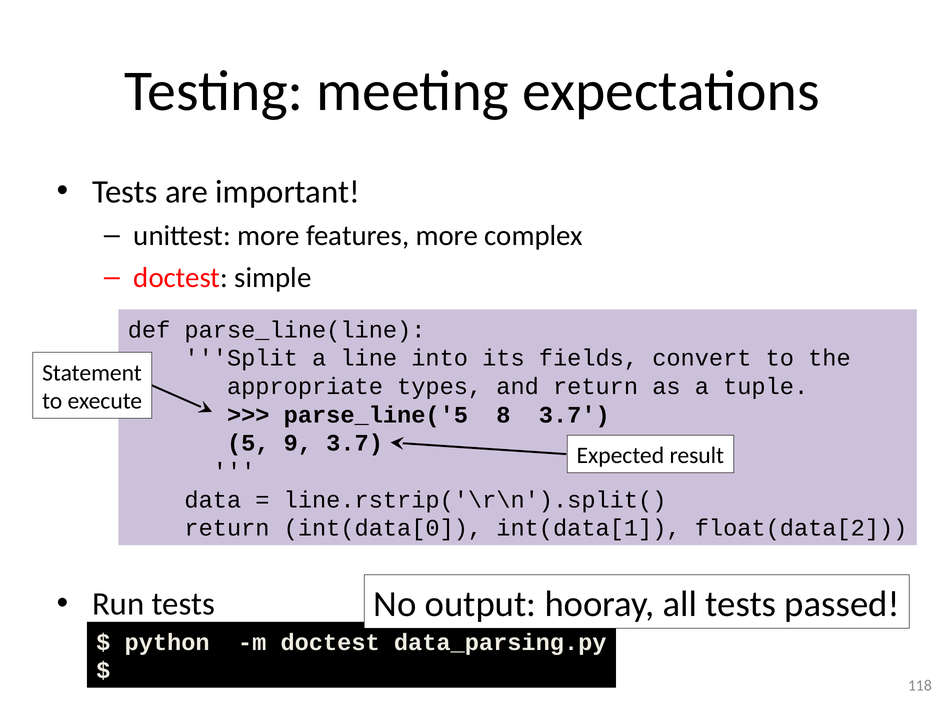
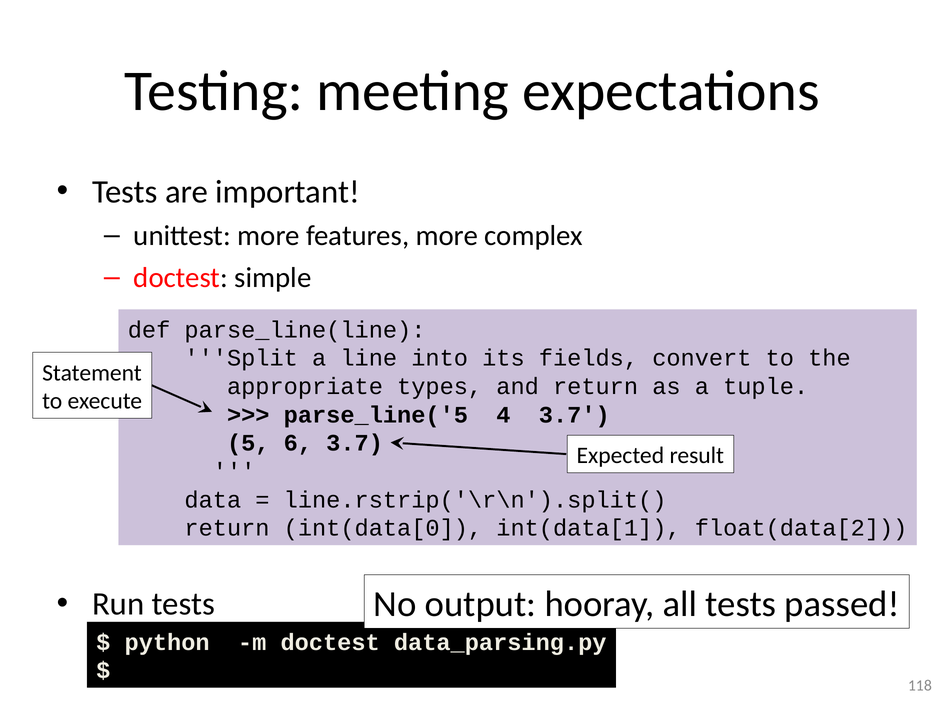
8: 8 -> 4 (503, 415)
9: 9 -> 6 (298, 444)
